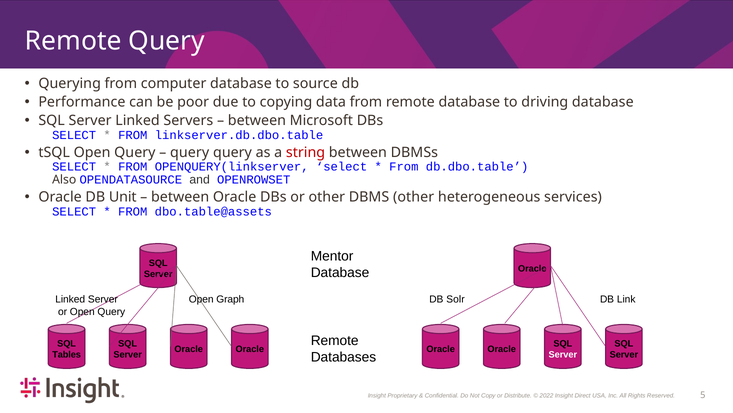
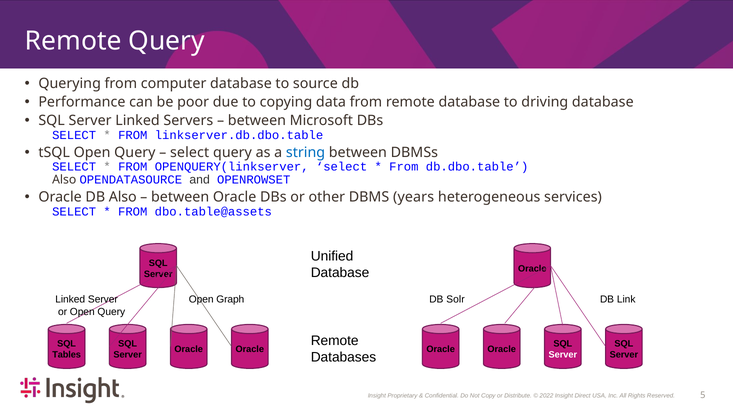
query: query -> select (190, 152)
string colour: red -> blue (306, 152)
DB Unit: Unit -> Also (123, 197)
DBMS other: other -> years (414, 197)
Mentor: Mentor -> Unified (332, 256)
